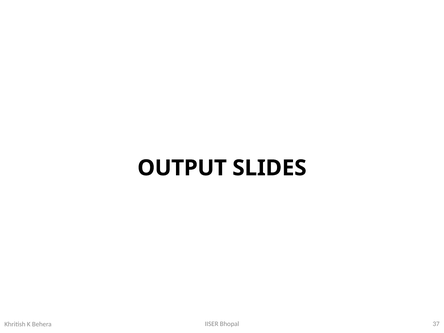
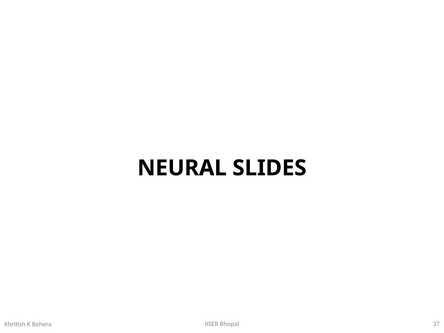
OUTPUT: OUTPUT -> NEURAL (182, 168)
